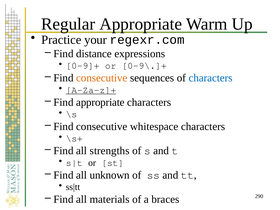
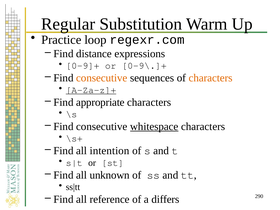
Regular Appropriate: Appropriate -> Substitution (141, 24)
your: your -> loop (96, 40)
characters colour: blue -> orange (211, 78)
whitespace underline: none -> present (154, 126)
strengths: strengths -> intention (110, 151)
materials: materials -> reference (110, 199)
braces: braces -> differs (165, 199)
